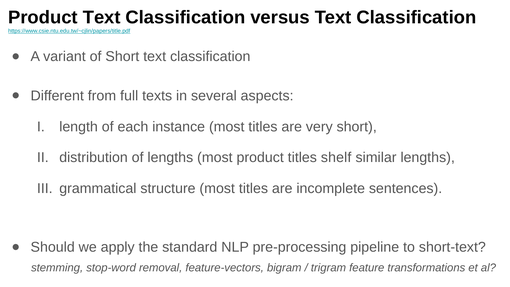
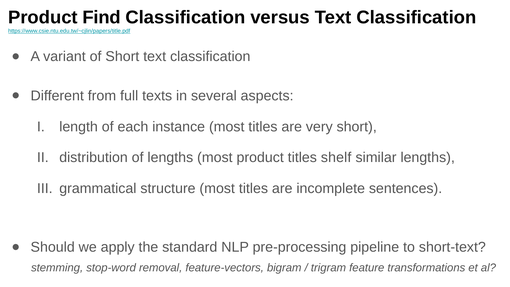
Product Text: Text -> Find (102, 17)
